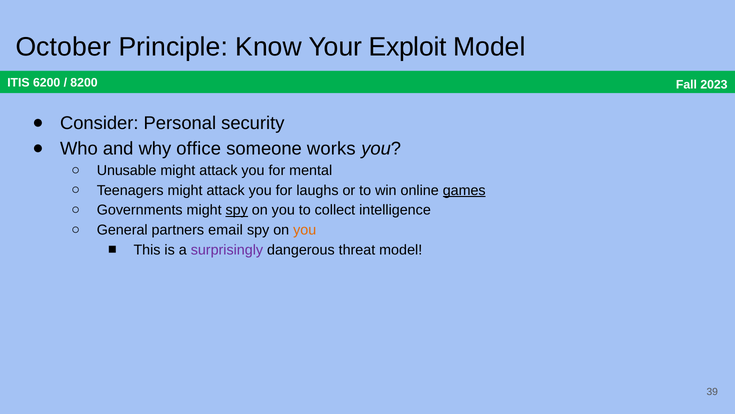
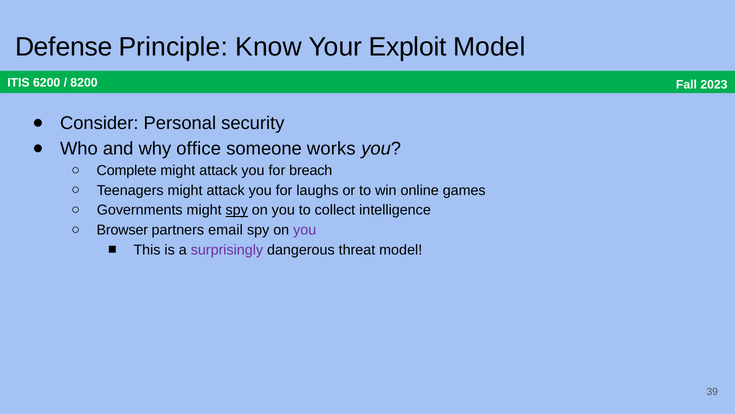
October: October -> Defense (64, 47)
Unusable: Unusable -> Complete (127, 170)
mental: mental -> breach (311, 170)
games underline: present -> none (464, 190)
General: General -> Browser (122, 230)
you colour: orange -> purple (305, 230)
